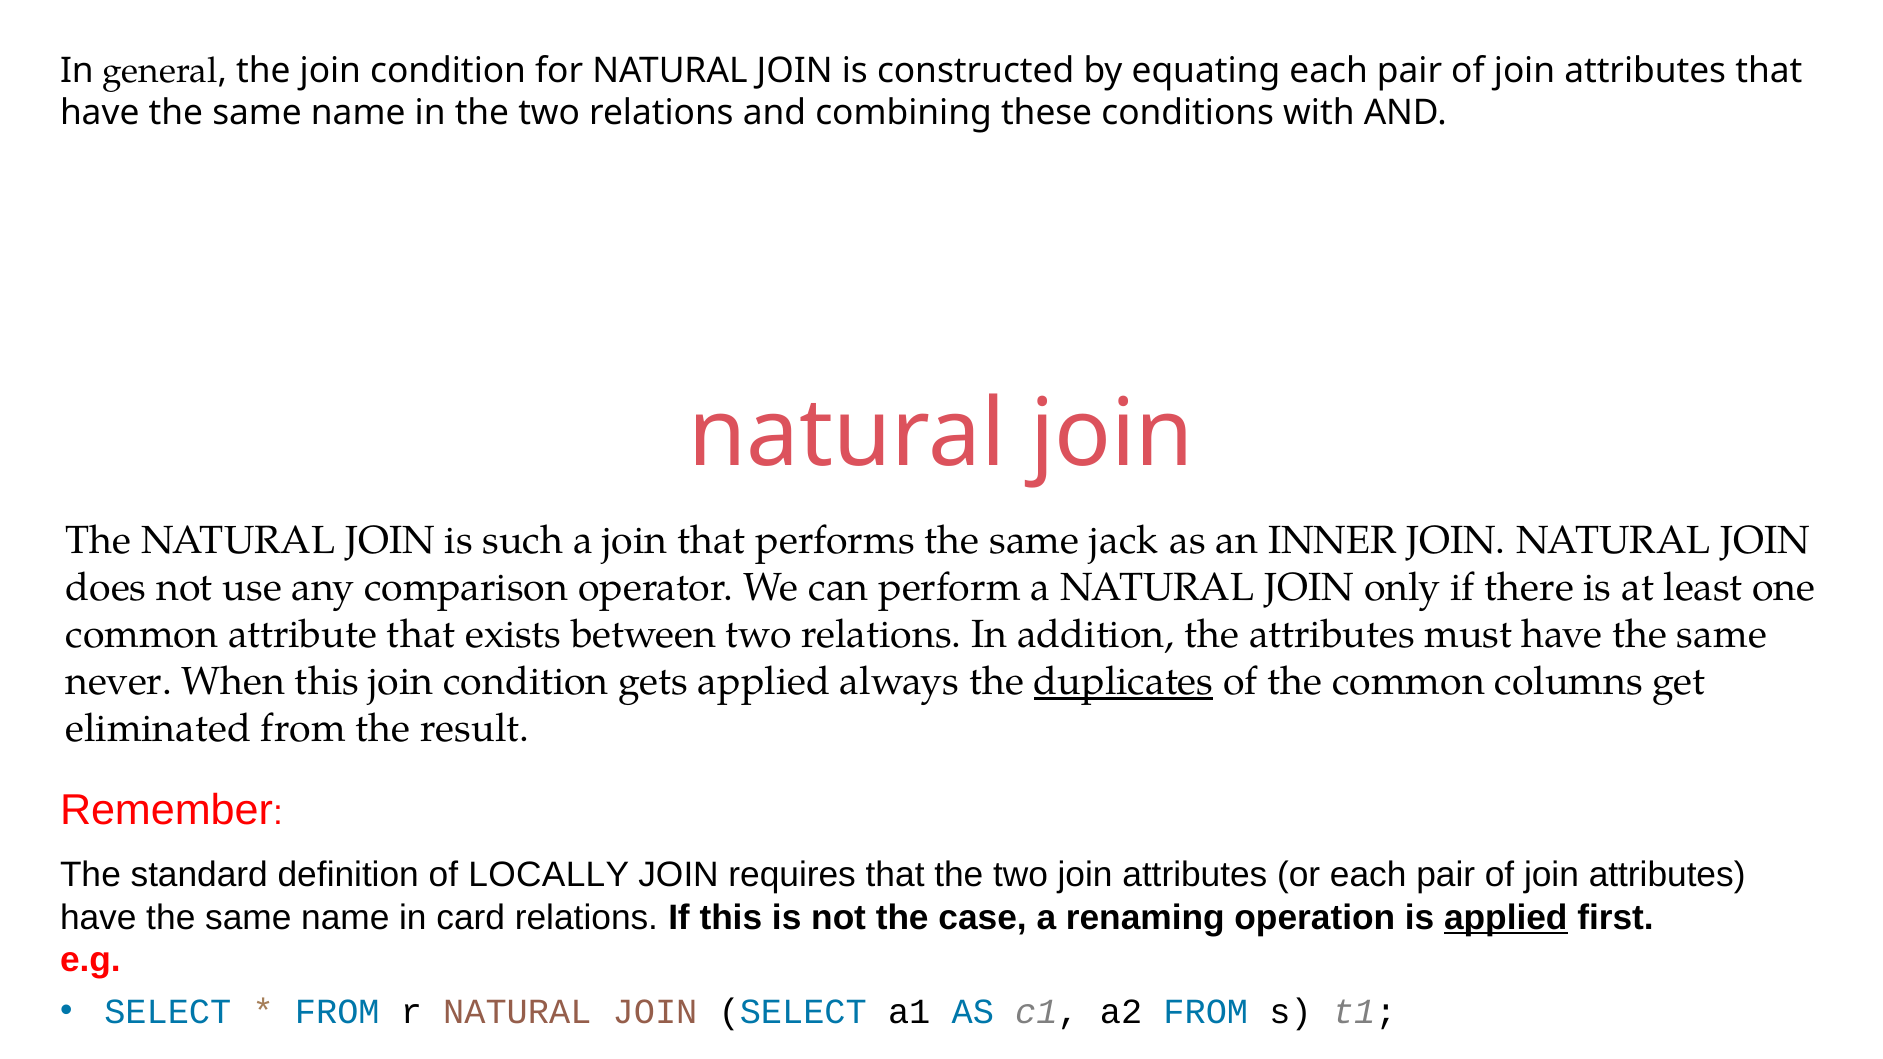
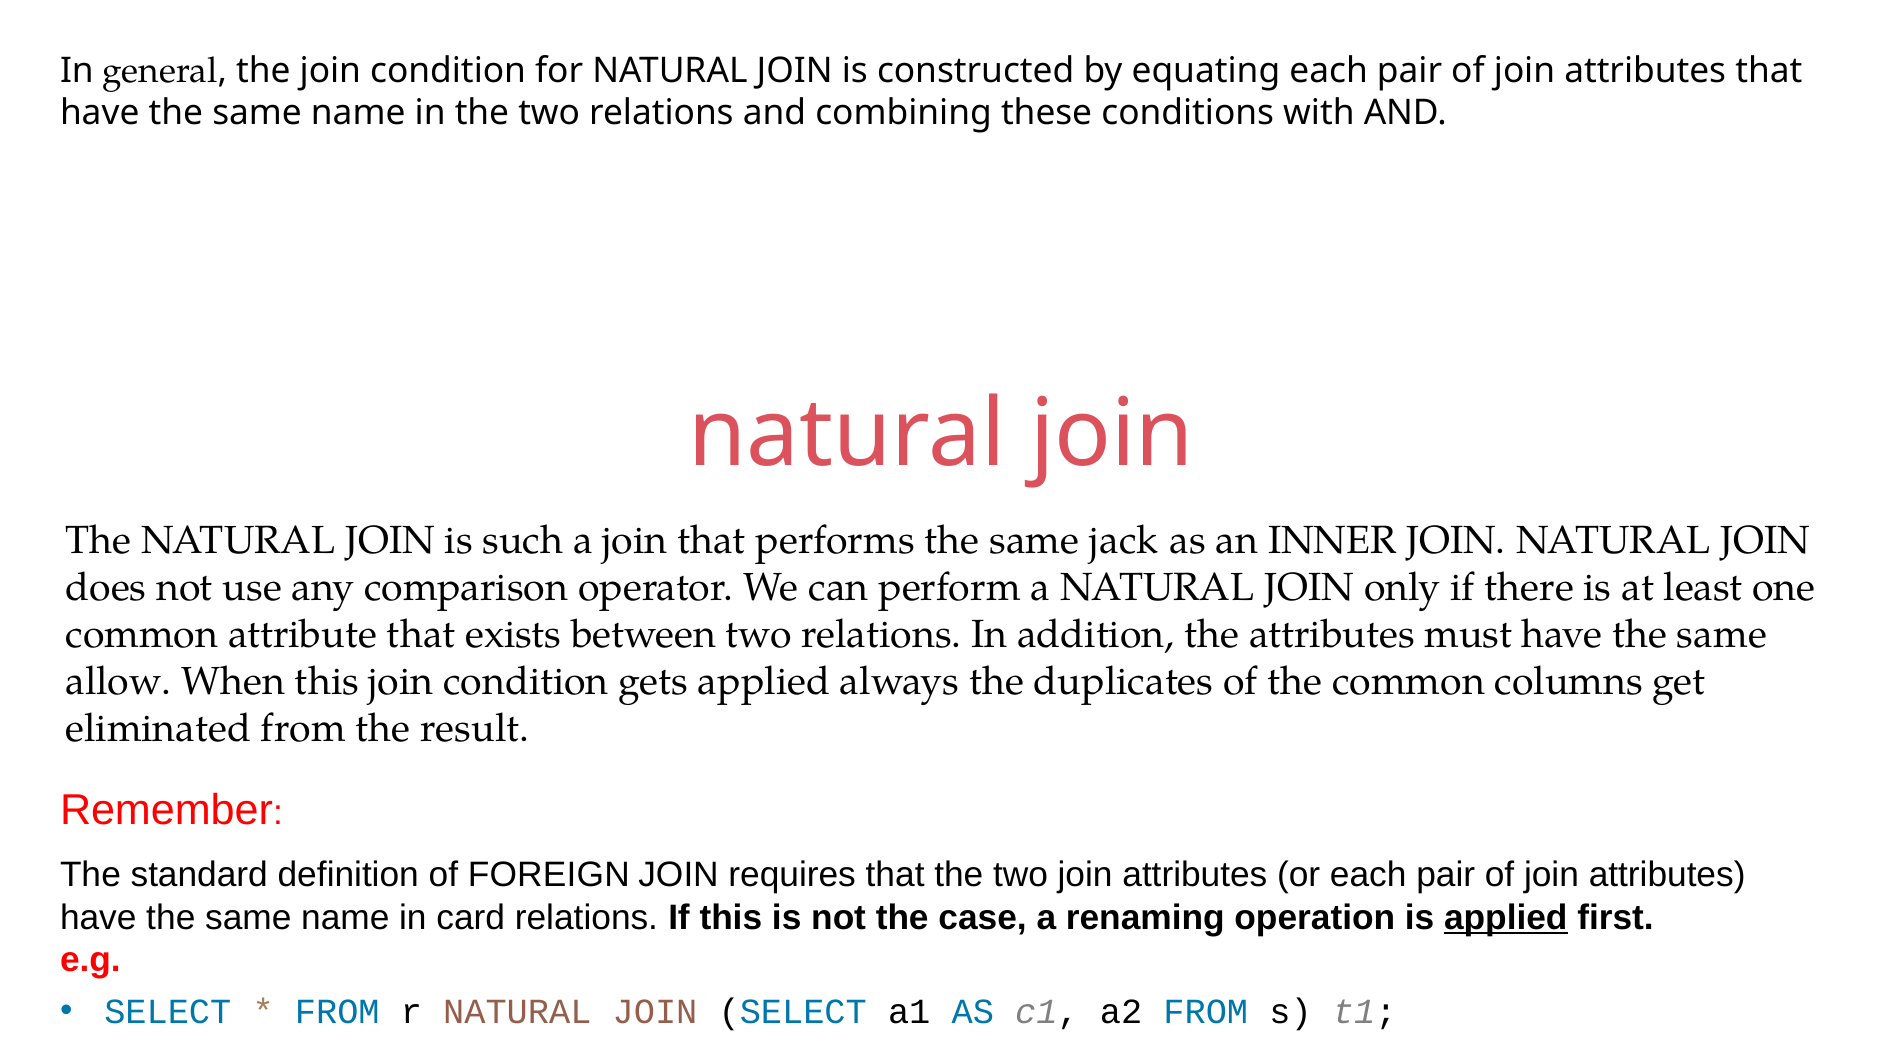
never: never -> allow (119, 682)
duplicates underline: present -> none (1124, 682)
LOCALLY: LOCALLY -> FOREIGN (549, 875)
